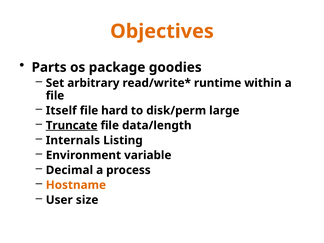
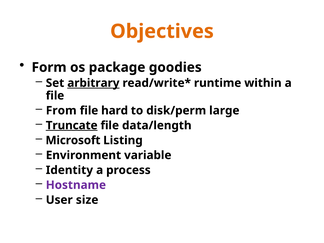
Parts: Parts -> Form (49, 67)
arbitrary underline: none -> present (93, 83)
Itself: Itself -> From (61, 111)
Internals: Internals -> Microsoft (73, 140)
Decimal: Decimal -> Identity (69, 170)
Hostname colour: orange -> purple (76, 185)
